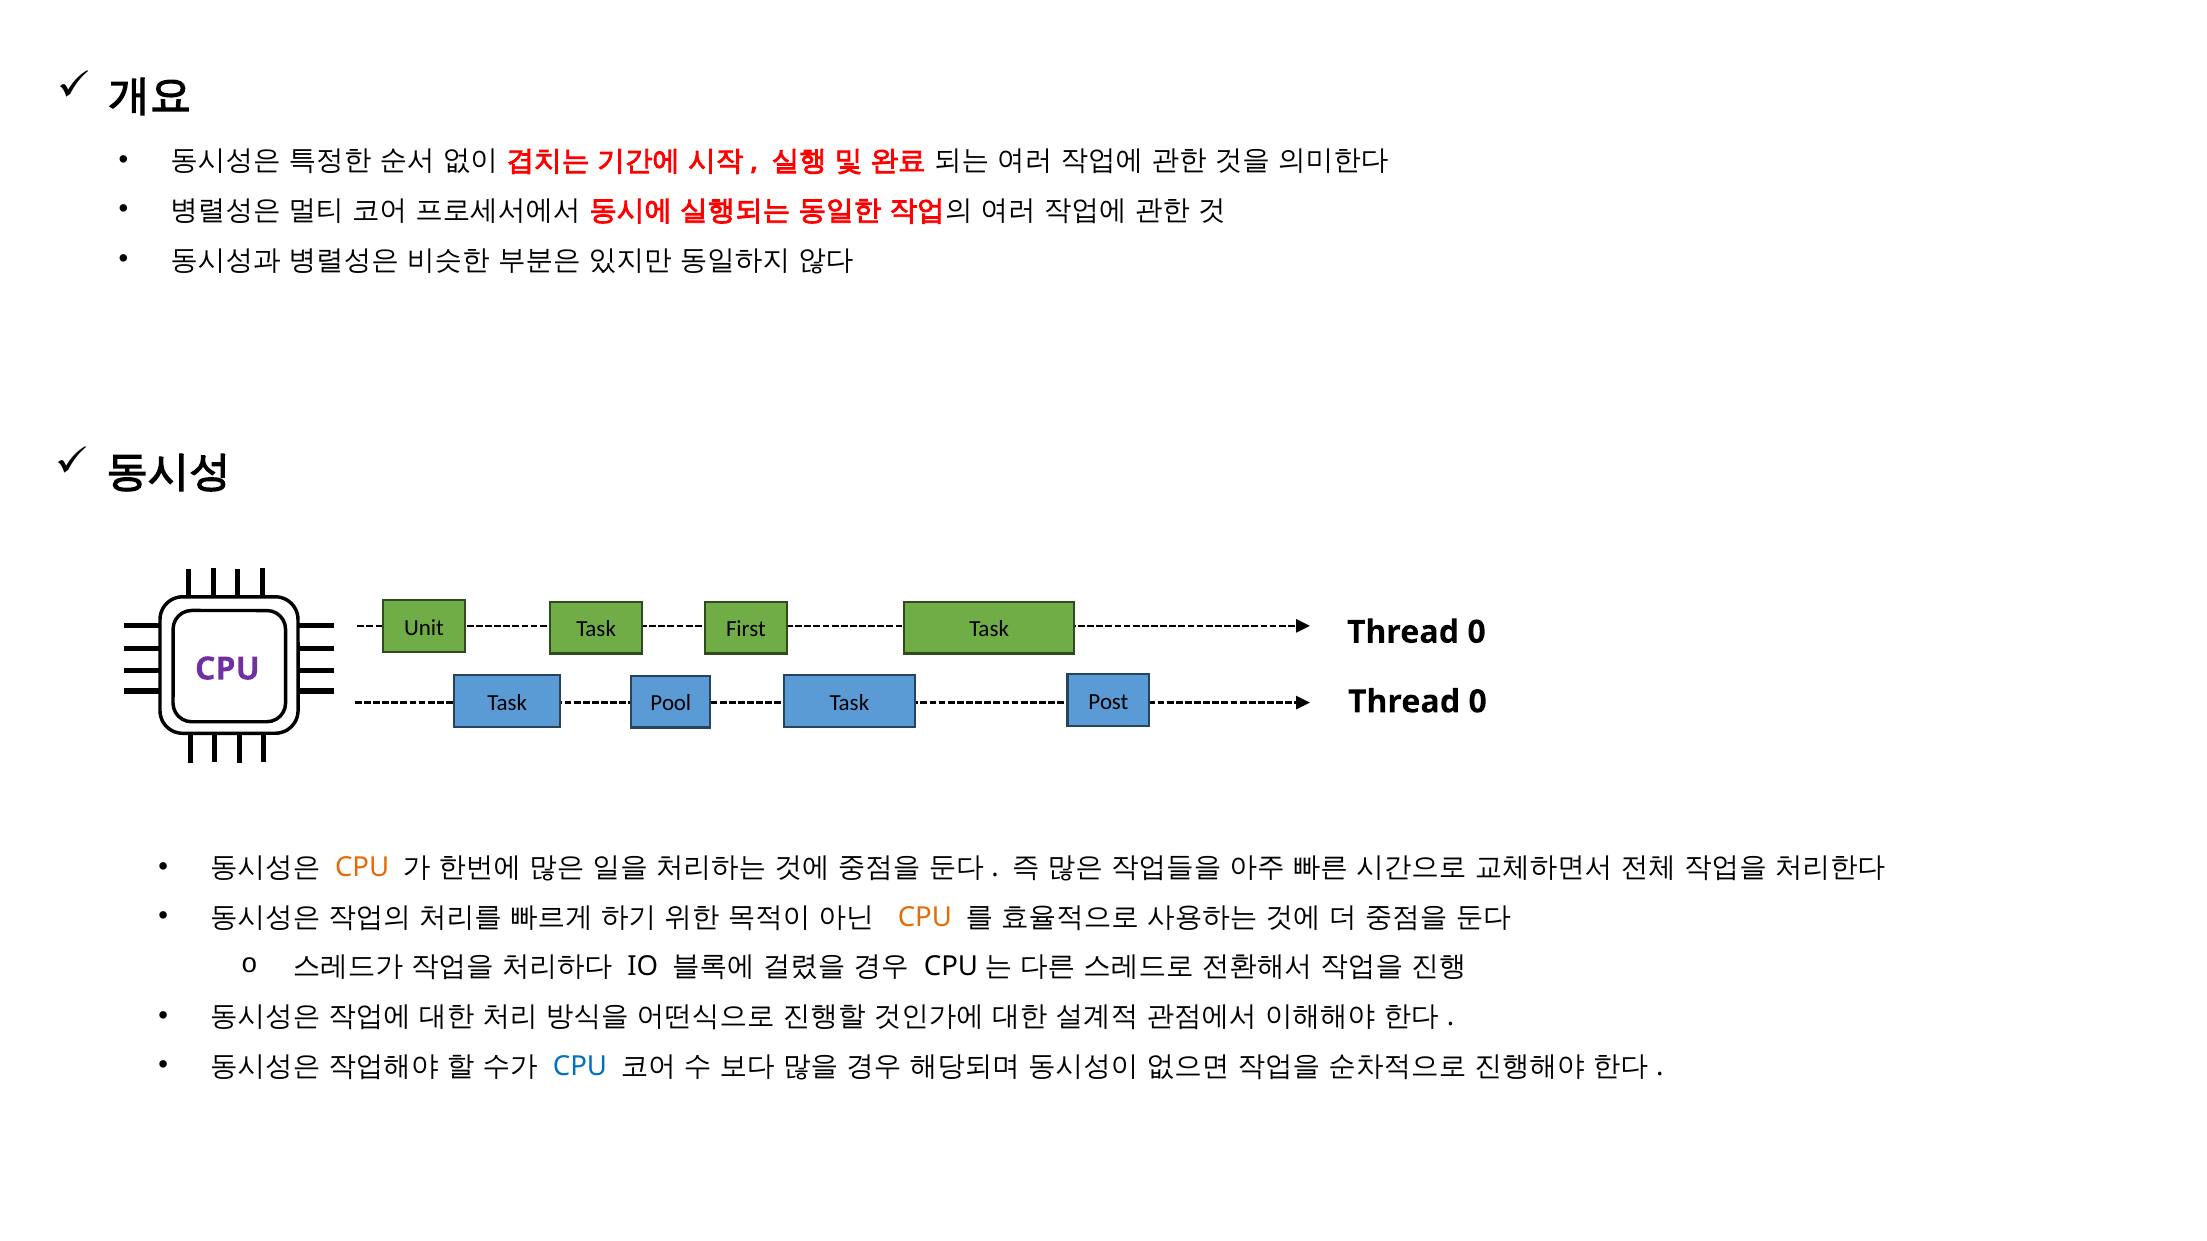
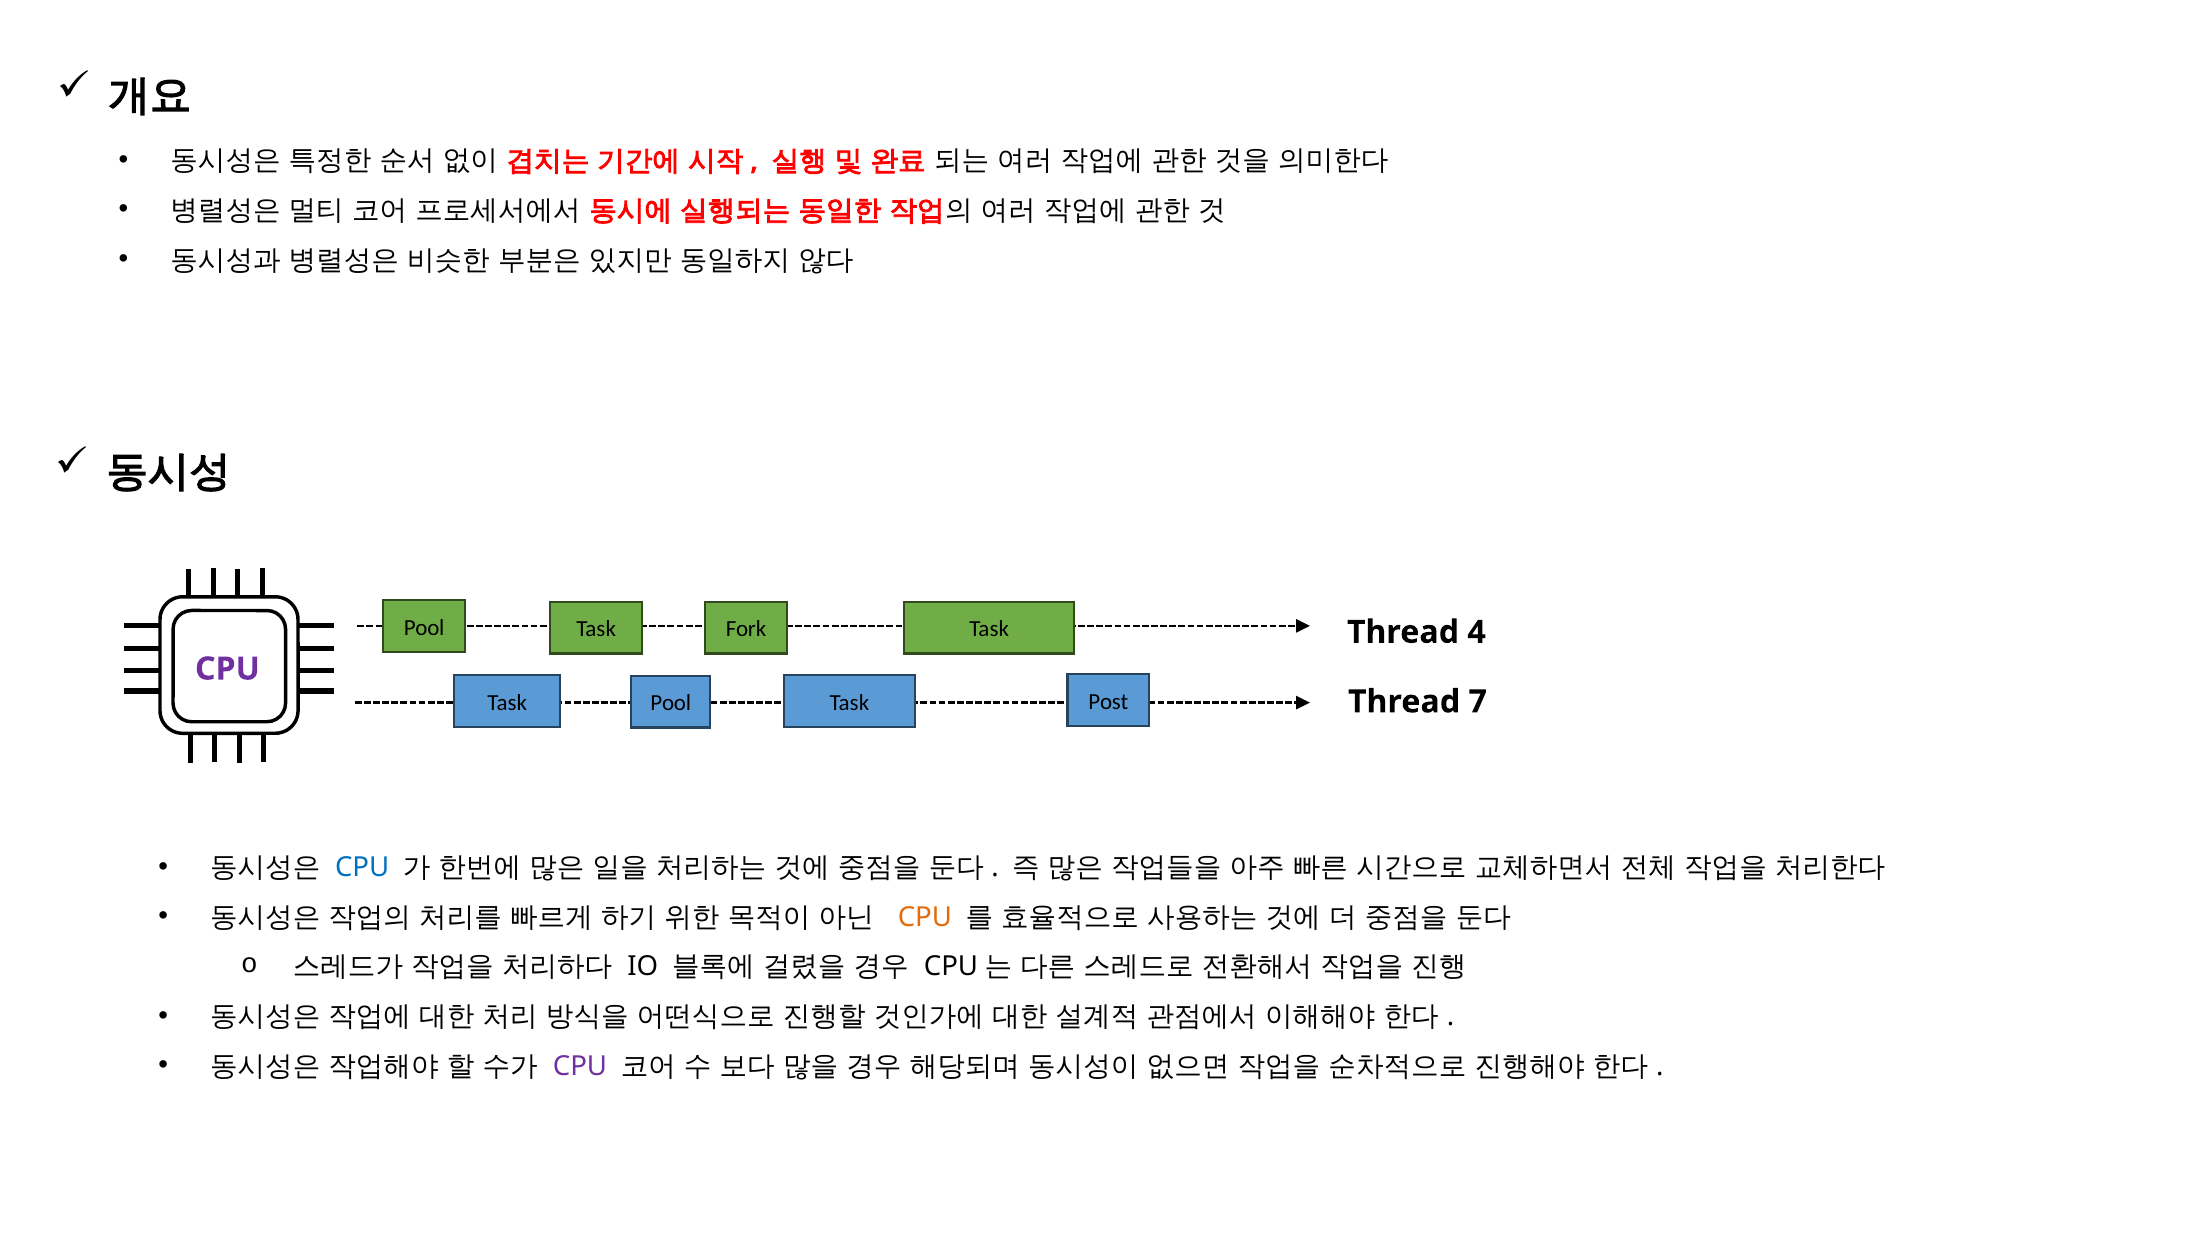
Unit: Unit -> Pool (424, 628)
First: First -> Fork (746, 630)
0: 0 -> 4 (1477, 632)
0: 0 -> 7 (1478, 702)
CPU colour: orange -> blue (362, 868)
CPU colour: blue -> purple (580, 1066)
